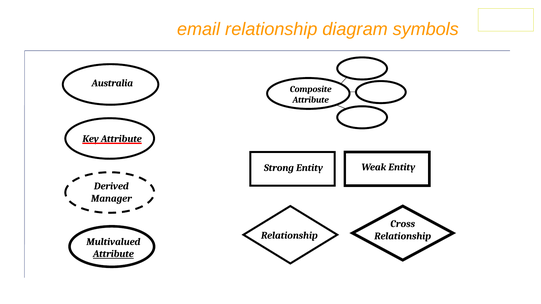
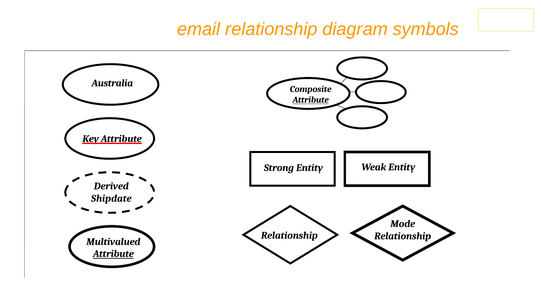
Attribute underline: none -> present (311, 100)
Manager: Manager -> Shipdate (111, 199)
Cross: Cross -> Mode (403, 224)
